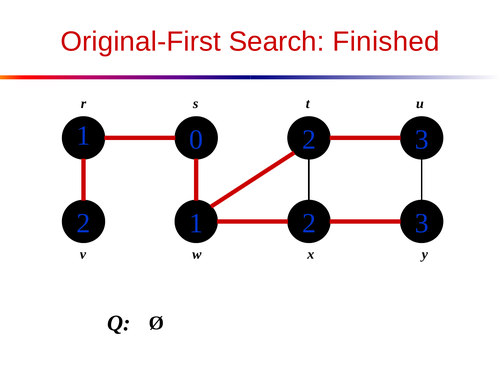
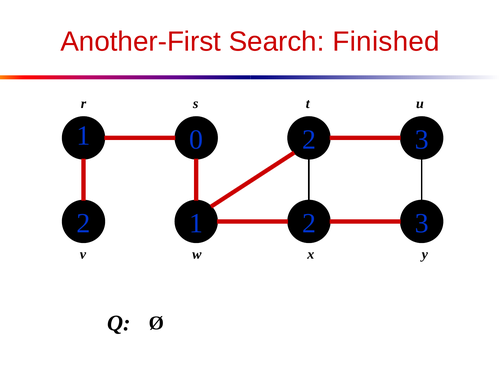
Original-First: Original-First -> Another-First (141, 42)
